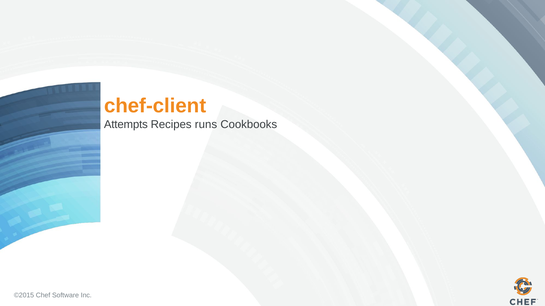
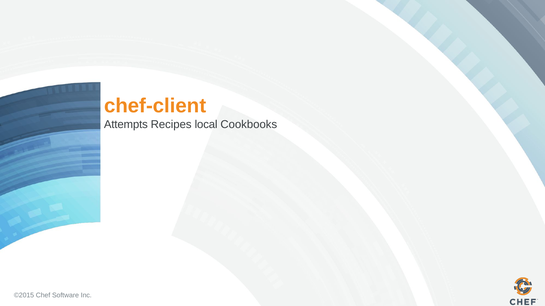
runs: runs -> local (206, 125)
